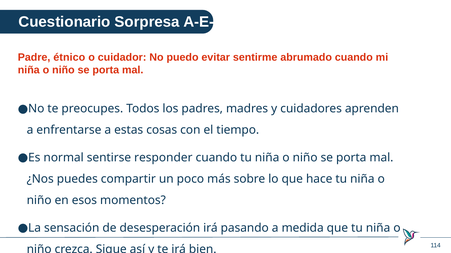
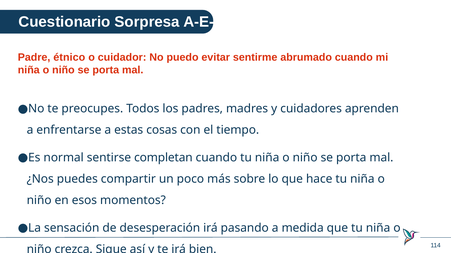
responder: responder -> completan (163, 158)
